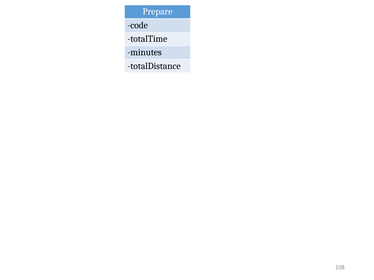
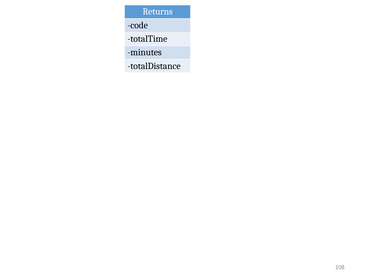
Prepare: Prepare -> Returns (158, 12)
